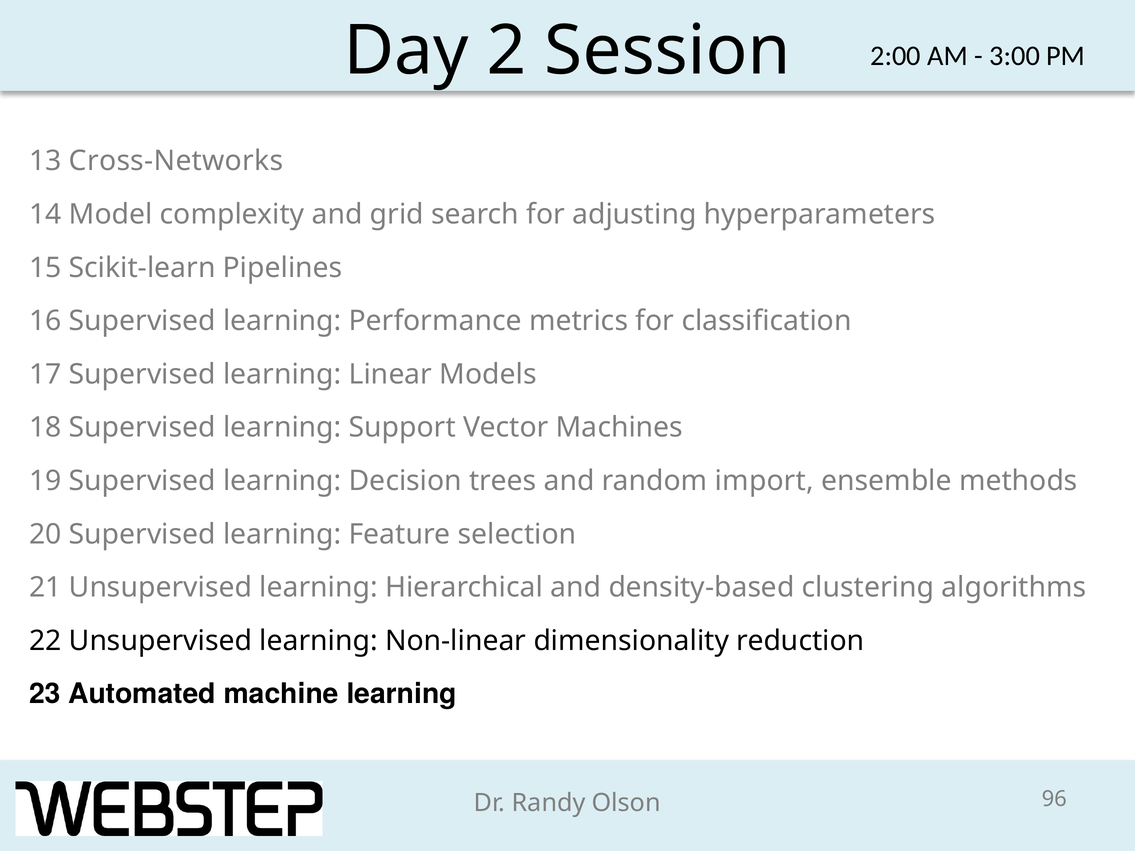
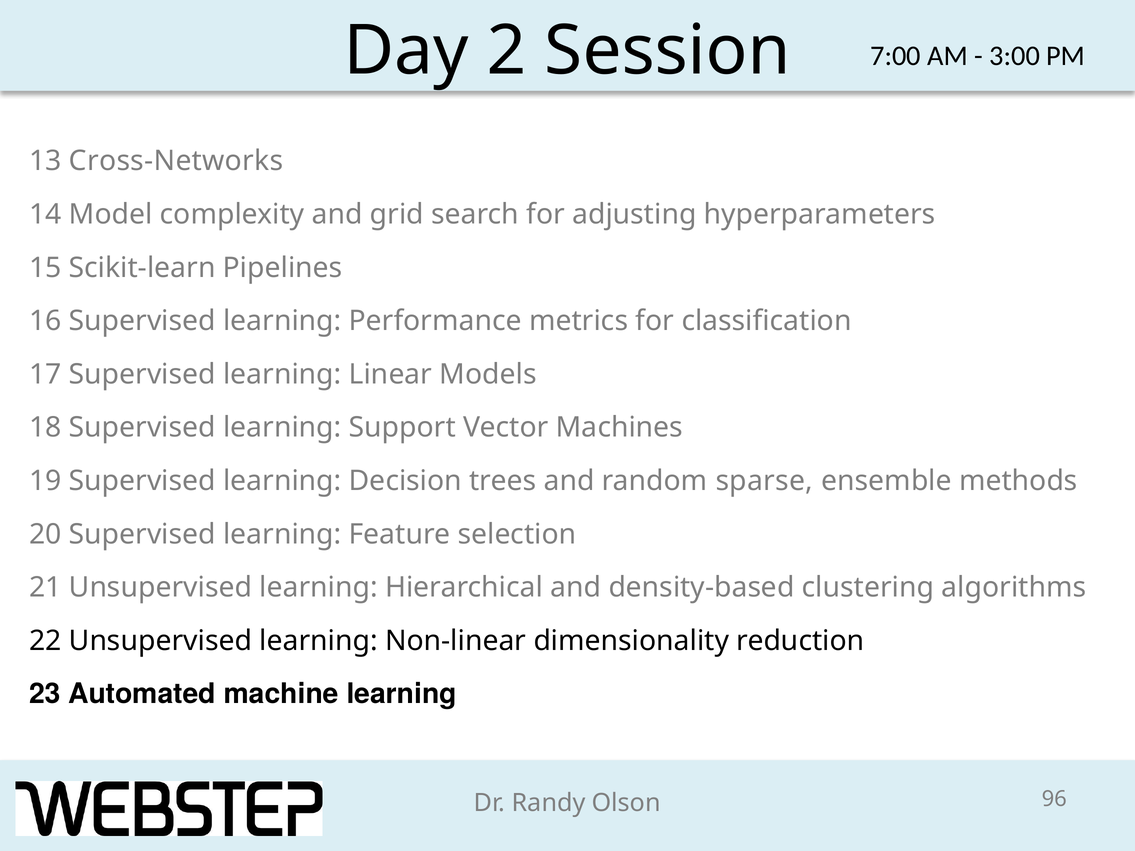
2:00: 2:00 -> 7:00 (896, 56)
import: import -> sparse (764, 481)
